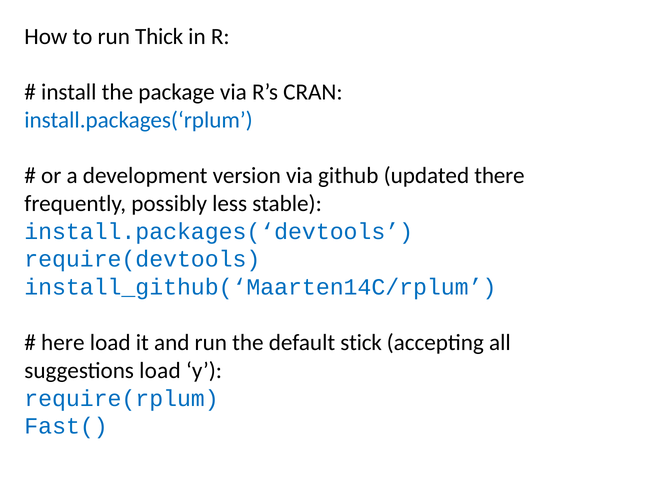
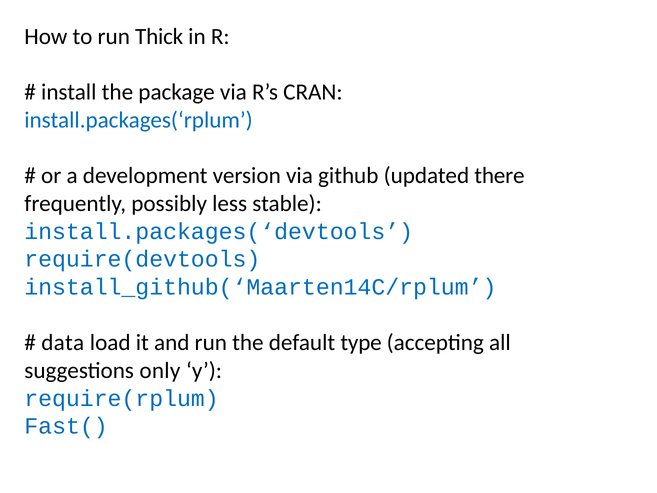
here: here -> data (63, 343)
stick: stick -> type (361, 343)
suggestions load: load -> only (160, 370)
